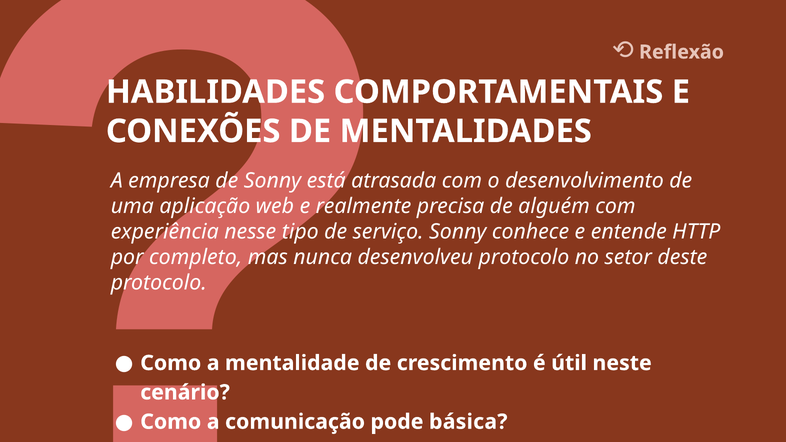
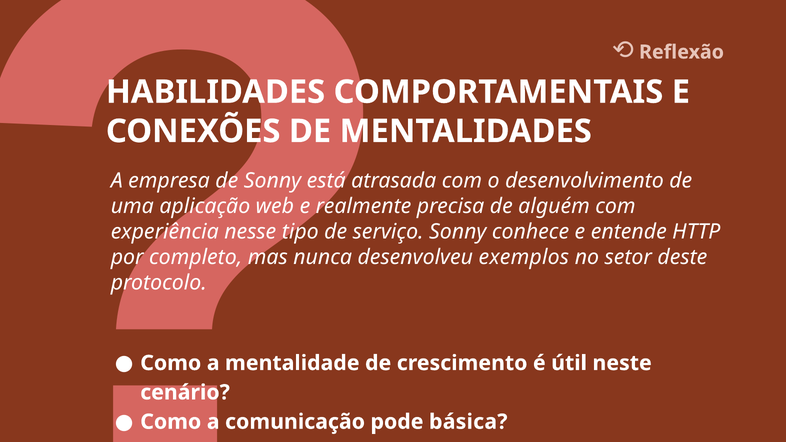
protocolo: protocolo -> exemplos (524, 257)
